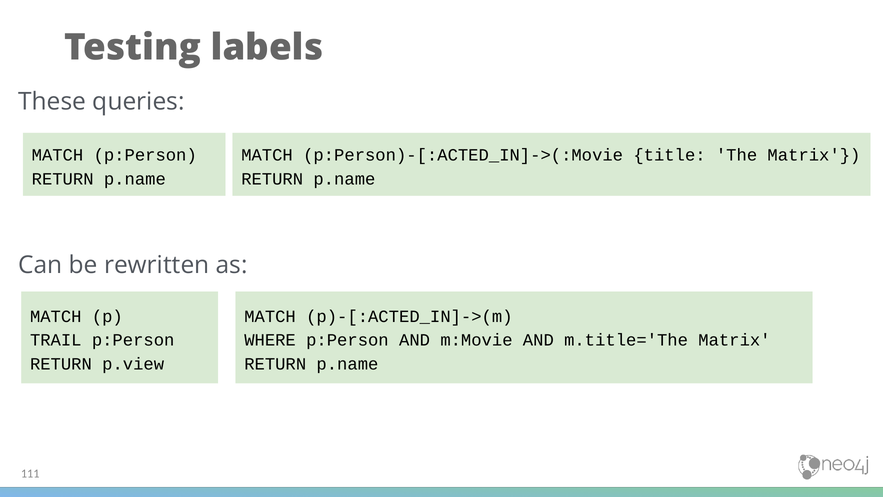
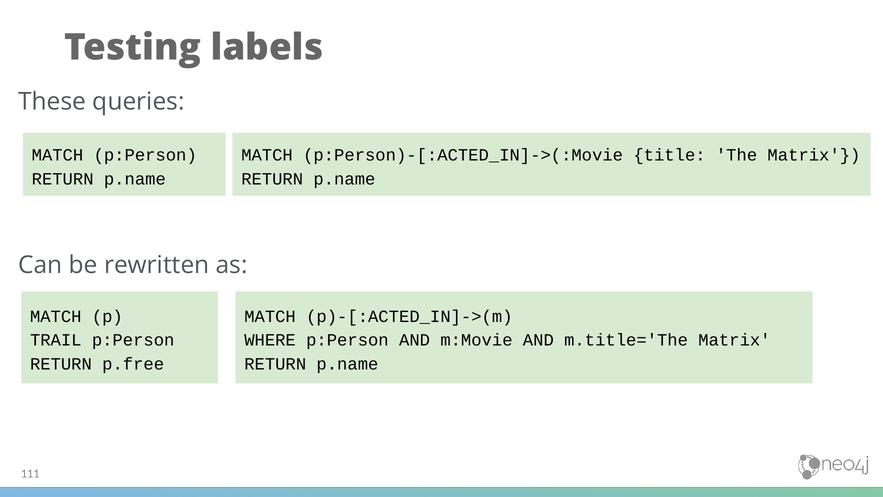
p.view: p.view -> p.free (133, 364)
